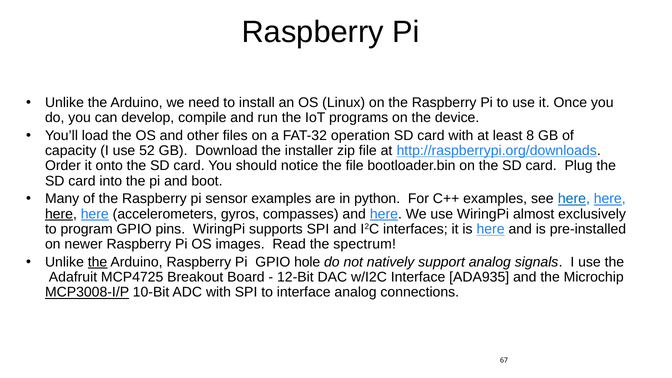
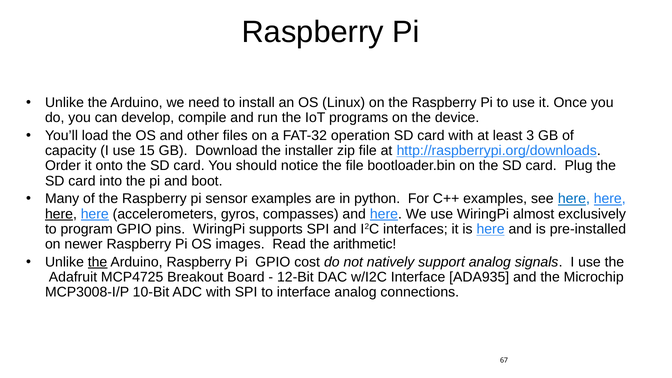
8: 8 -> 3 (530, 136)
52: 52 -> 15 (147, 151)
spectrum: spectrum -> arithmetic (365, 244)
hole: hole -> cost (307, 262)
MCP3008-I/P underline: present -> none (87, 292)
